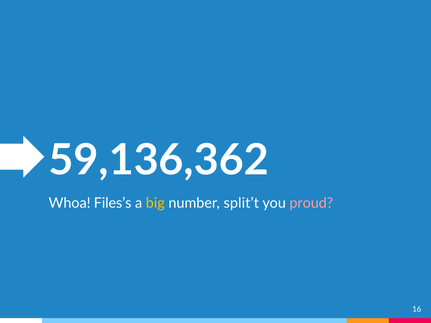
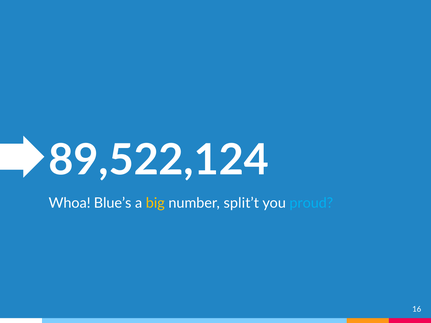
59,136,362: 59,136,362 -> 89,522,124 (159, 160)
Files’s: Files’s -> Blue’s (113, 203)
proud colour: pink -> light blue (311, 203)
